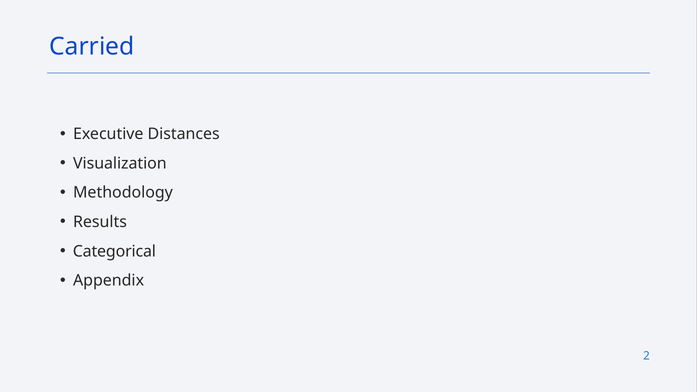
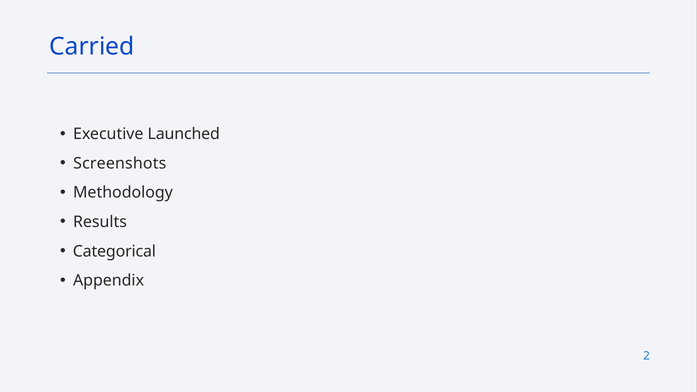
Distances: Distances -> Launched (184, 134)
Visualization: Visualization -> Screenshots (120, 163)
